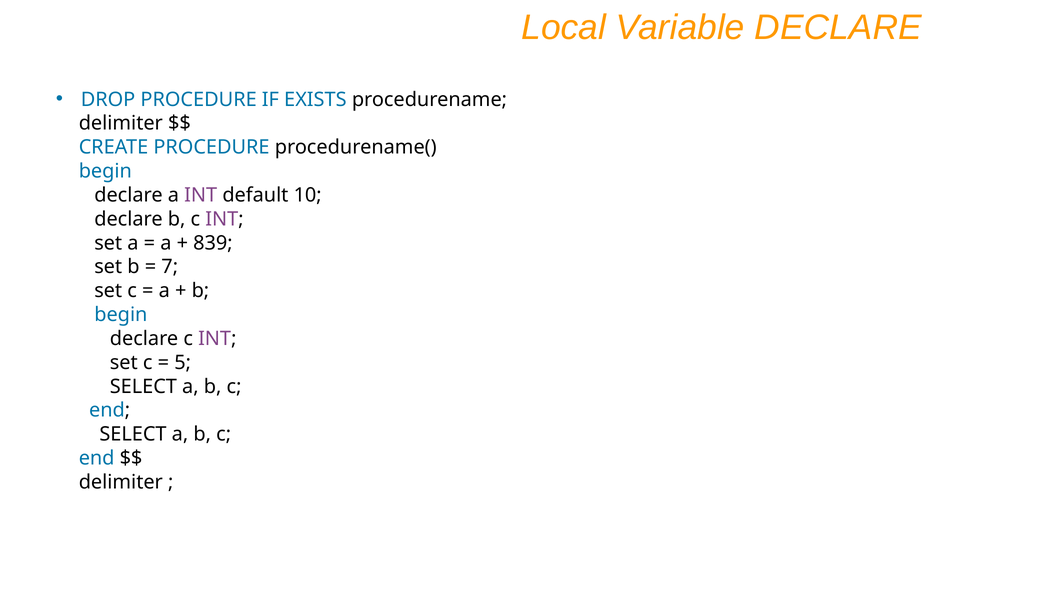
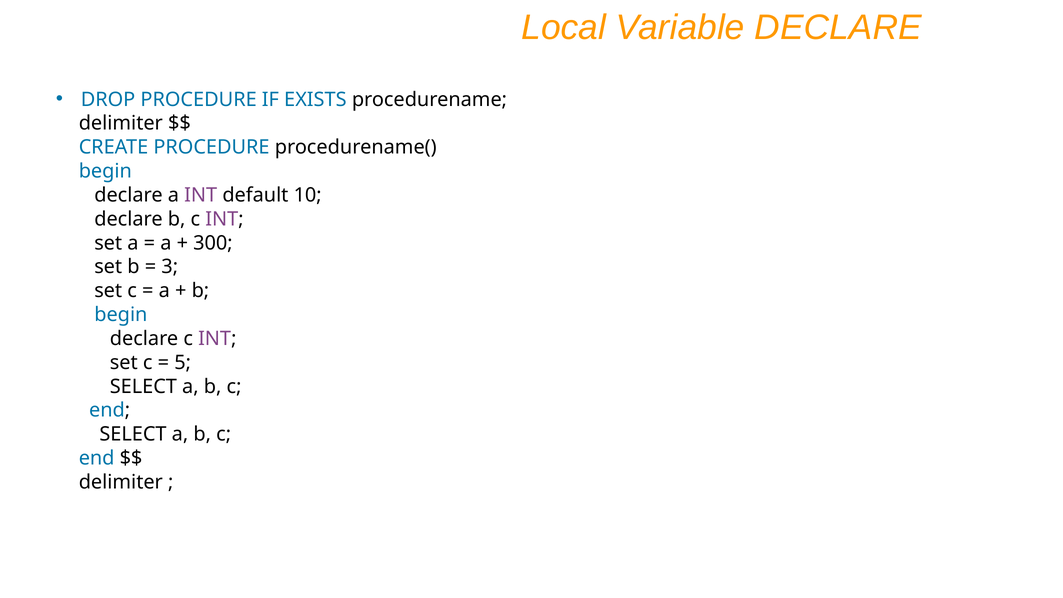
839: 839 -> 300 (213, 243)
7: 7 -> 3 (170, 267)
